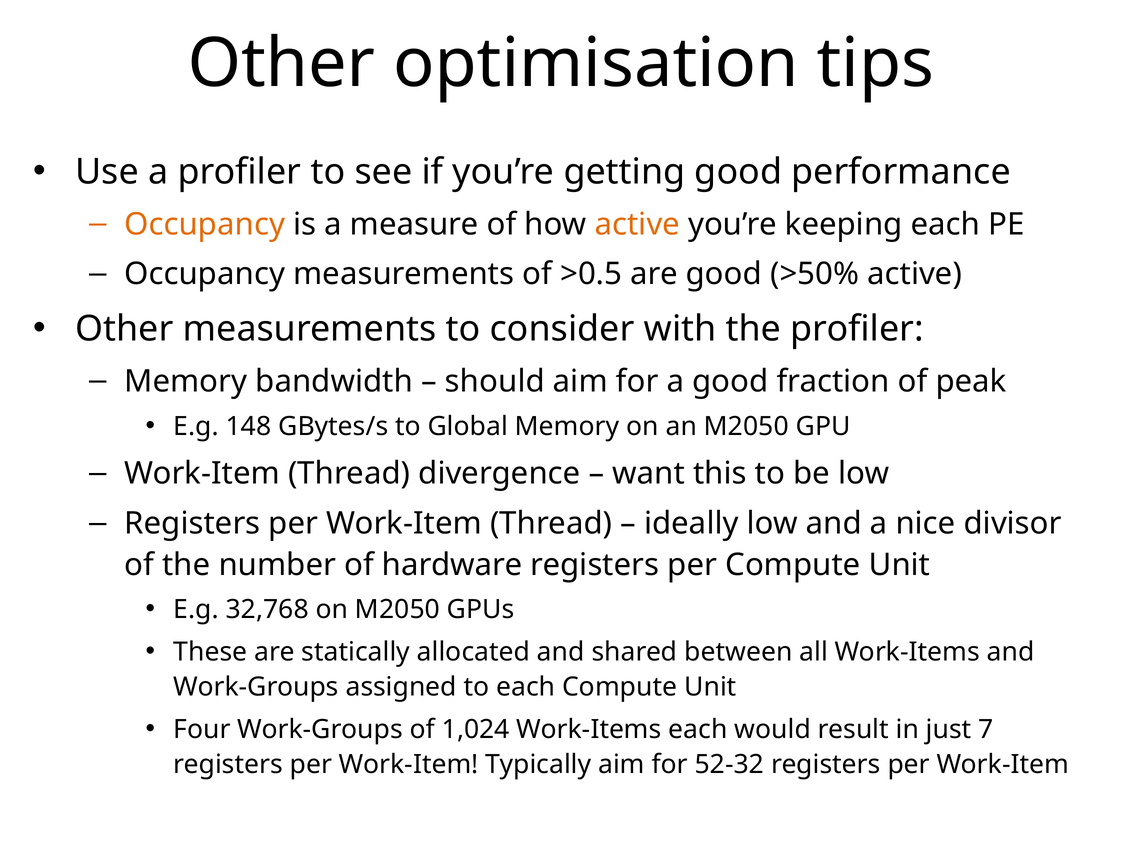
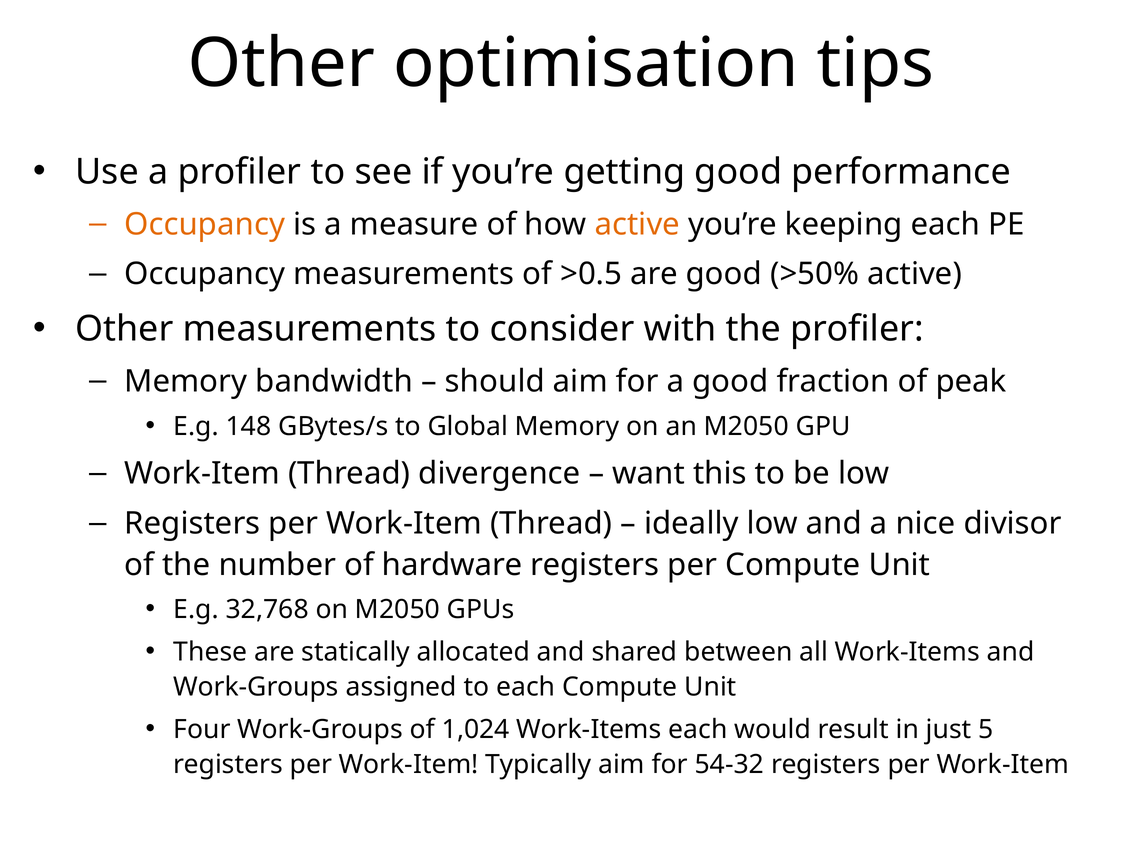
7: 7 -> 5 (986, 730)
52-32: 52-32 -> 54-32 (729, 765)
